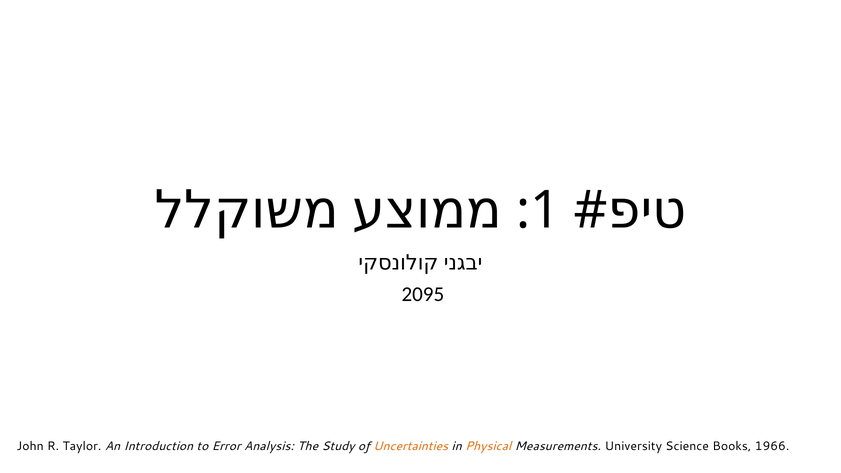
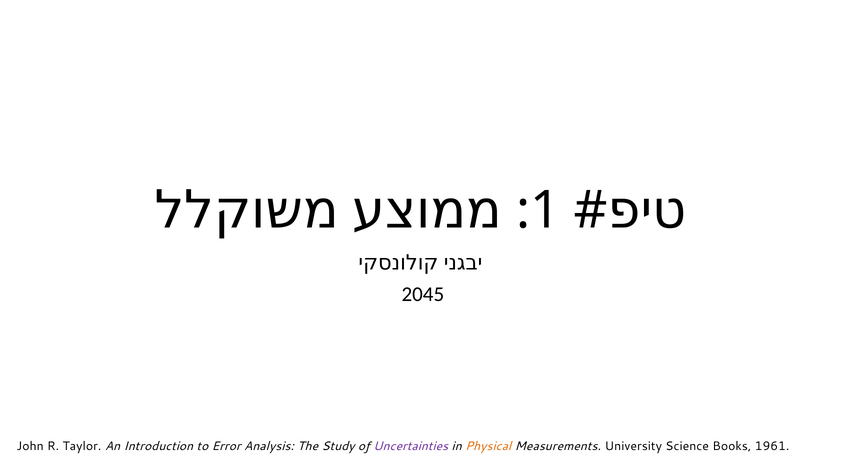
2095: 2095 -> 2045 (423, 294)
Uncertainties colour: orange -> purple (411, 446)
1966: 1966 -> 1961 (772, 446)
